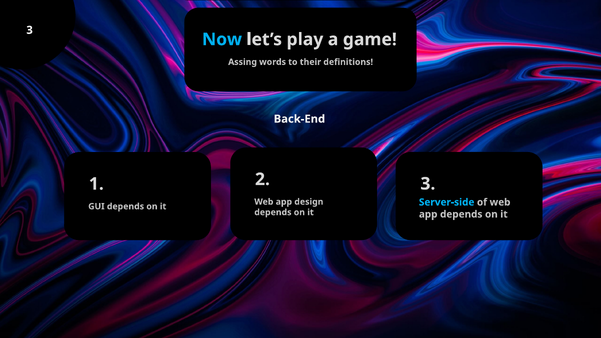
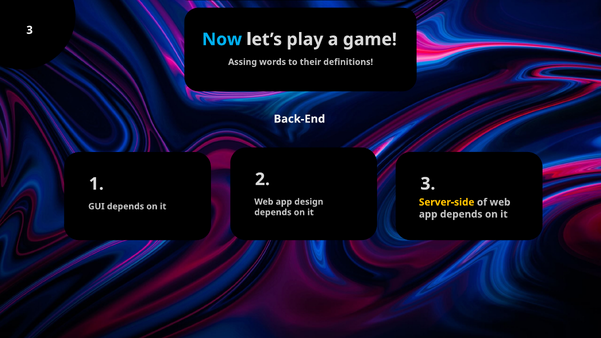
Server-side colour: light blue -> yellow (447, 202)
